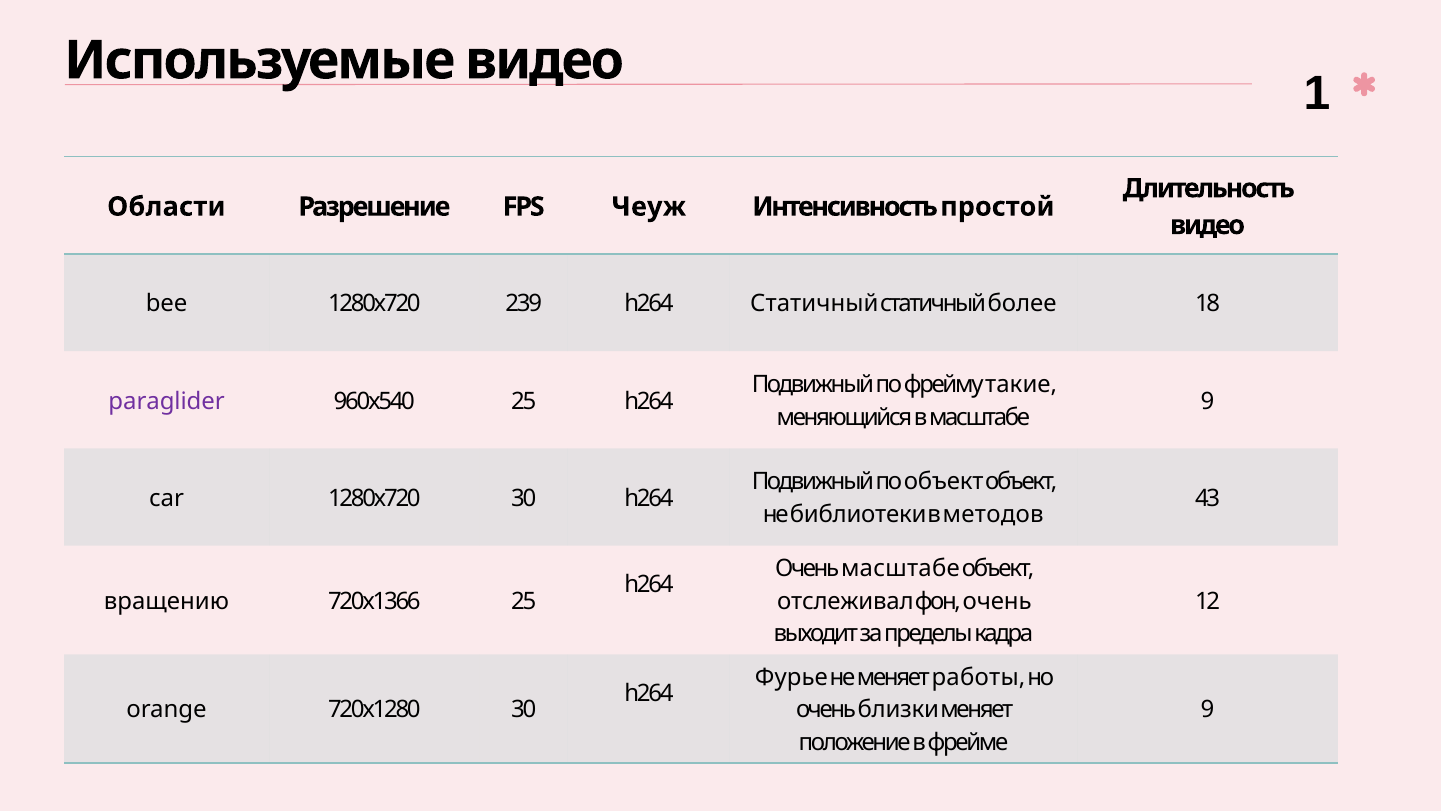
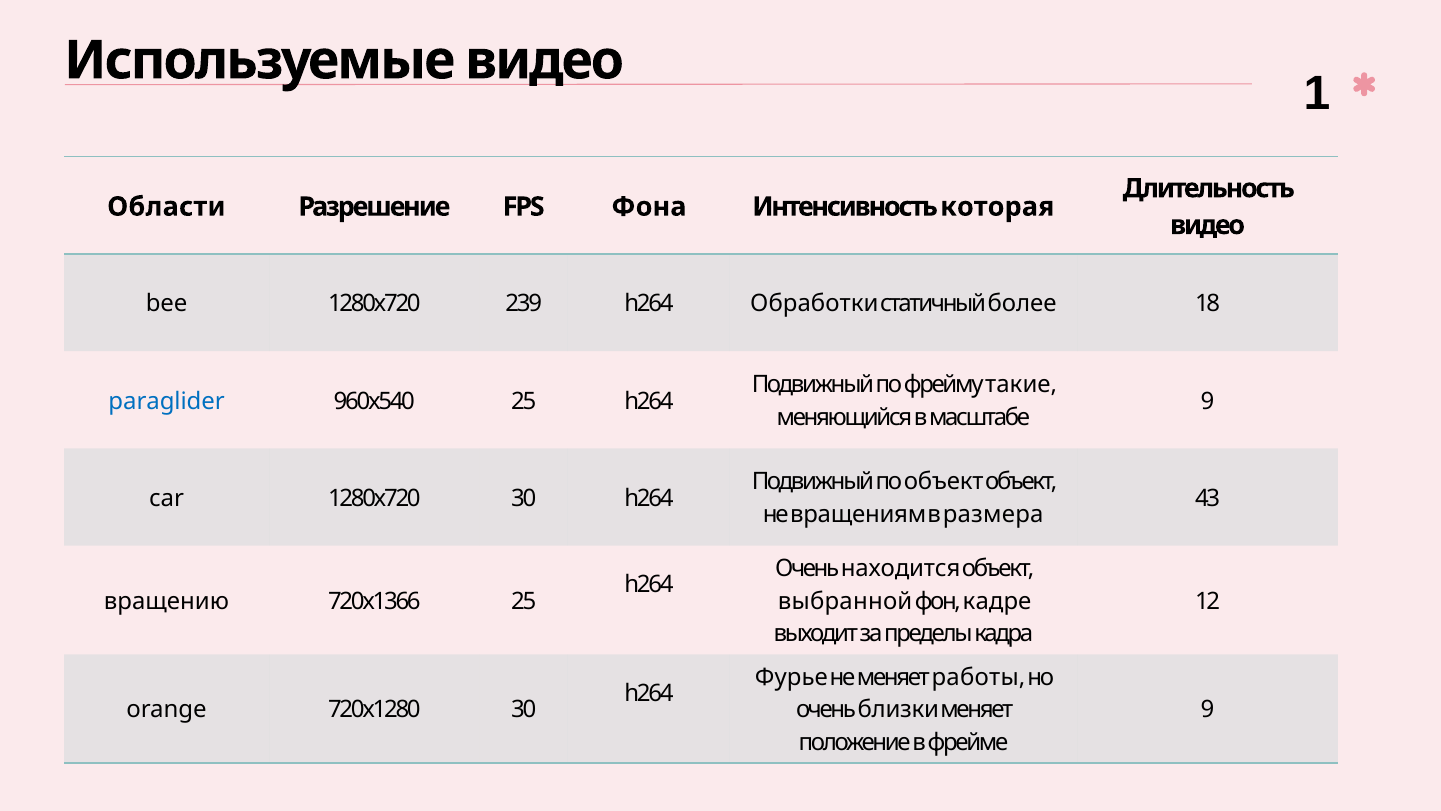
Чеуж: Чеуж -> Фона (649, 207)
простой: простой -> которая (997, 207)
h264 Статичный: Статичный -> Обработки (814, 304)
paraglider colour: purple -> blue (167, 401)
библиотеки: библиотеки -> вращениям (858, 514)
методов: методов -> размера (993, 514)
Очень масштабе: масштабе -> находится (901, 568)
отслеживал: отслеживал -> выбранной (845, 601)
фон очень: очень -> кадре (997, 601)
